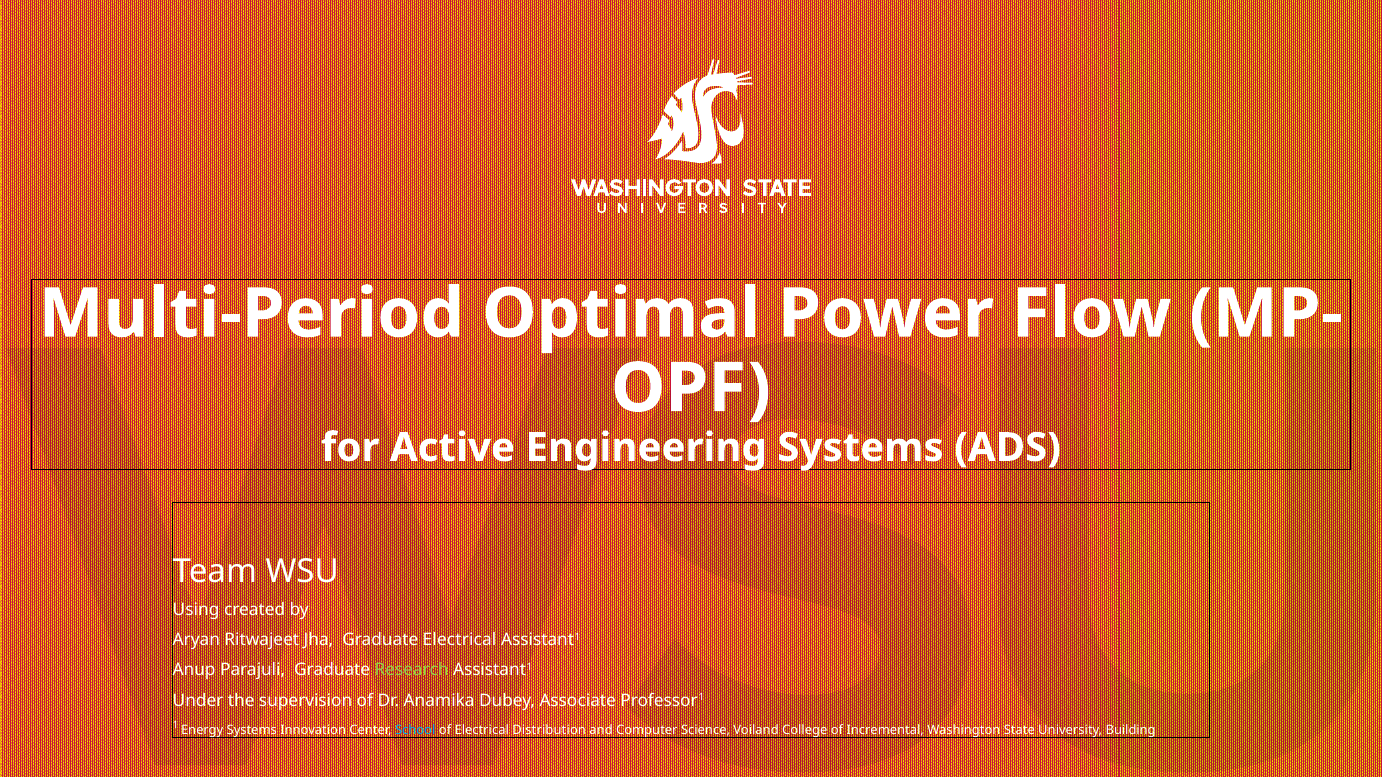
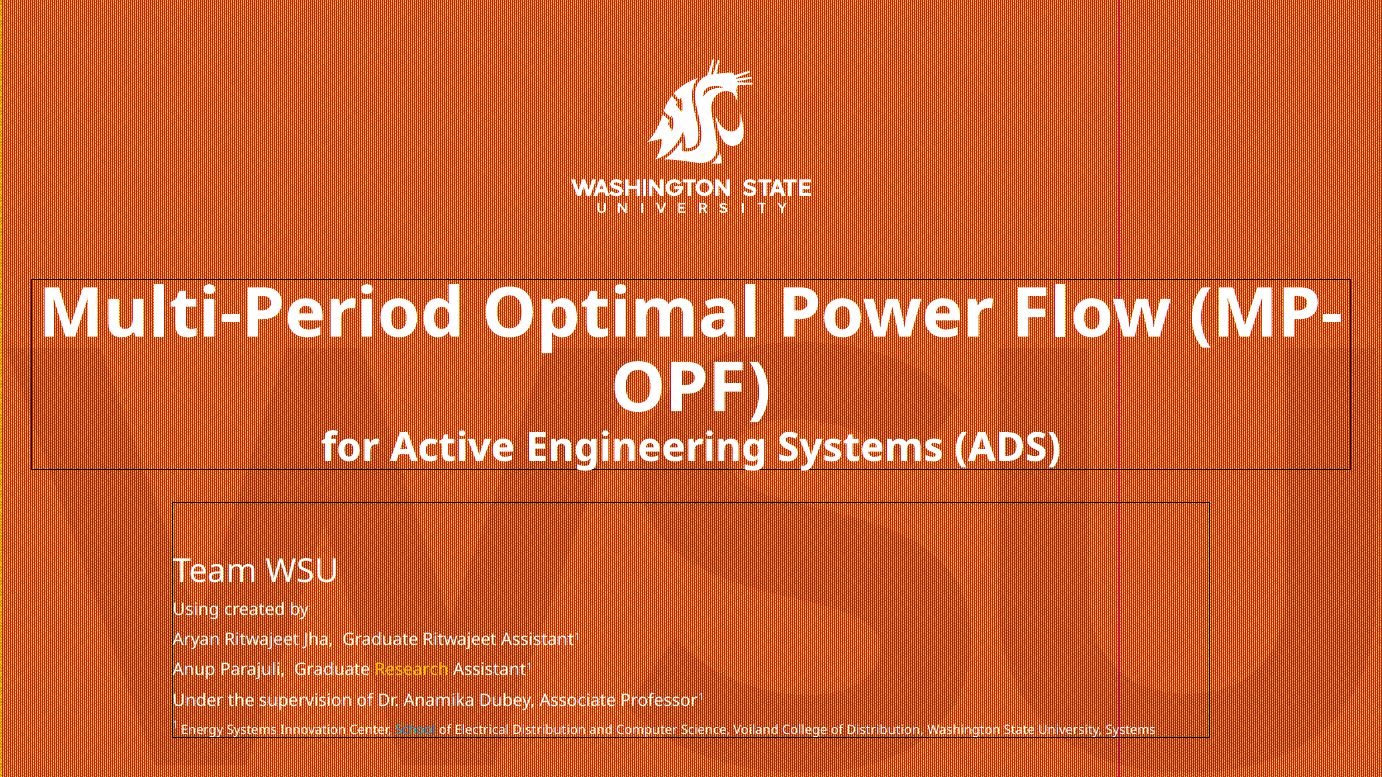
Graduate Electrical: Electrical -> Ritwajeet (460, 640)
Research colour: light green -> yellow (412, 671)
of Incremental: Incremental -> Distribution (885, 730)
University Building: Building -> Systems (1131, 730)
